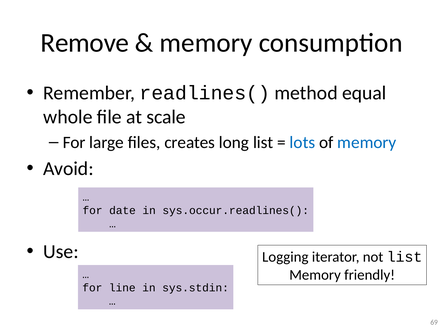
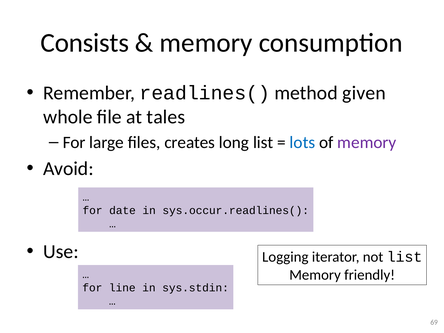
Remove: Remove -> Consists (85, 43)
equal: equal -> given (364, 93)
scale: scale -> tales (166, 117)
memory colour: blue -> purple (367, 142)
